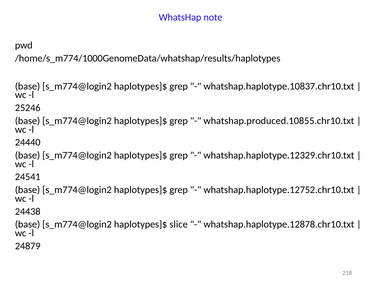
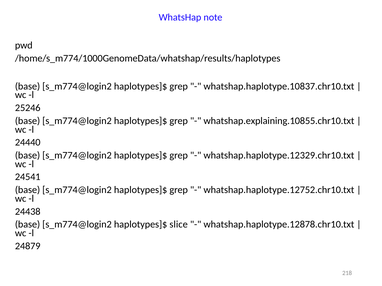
whatshap.produced.10855.chr10.txt: whatshap.produced.10855.chr10.txt -> whatshap.explaining.10855.chr10.txt (279, 121)
